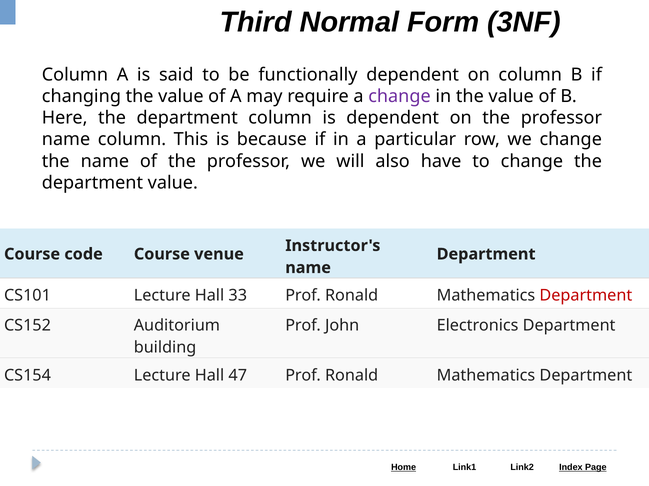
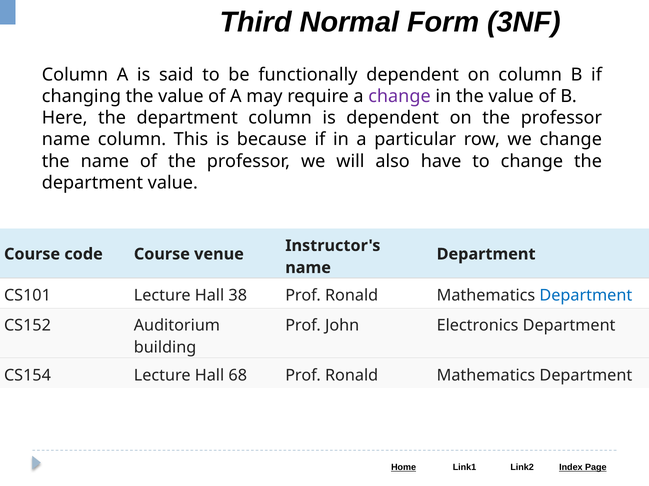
33: 33 -> 38 (238, 296)
Department colour: red -> blue (586, 296)
47: 47 -> 68 (238, 376)
